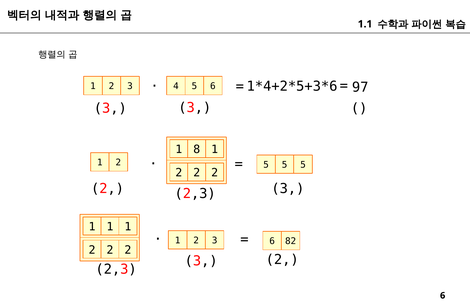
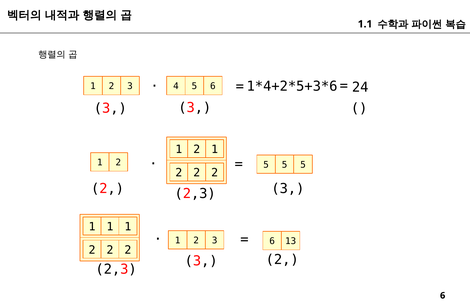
97: 97 -> 24 (360, 88)
8: 8 -> 2 (197, 150)
82: 82 -> 13 (291, 242)
